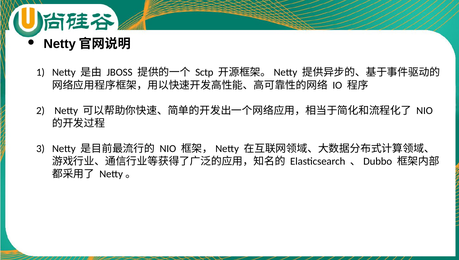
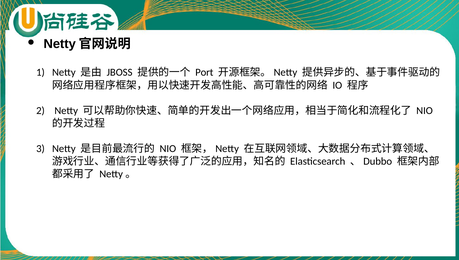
Sctp: Sctp -> Port (204, 73)
